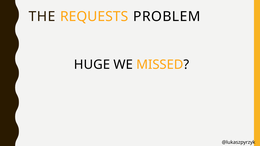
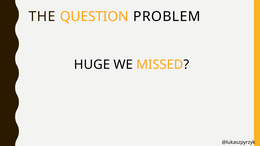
REQUESTS: REQUESTS -> QUESTION (94, 17)
